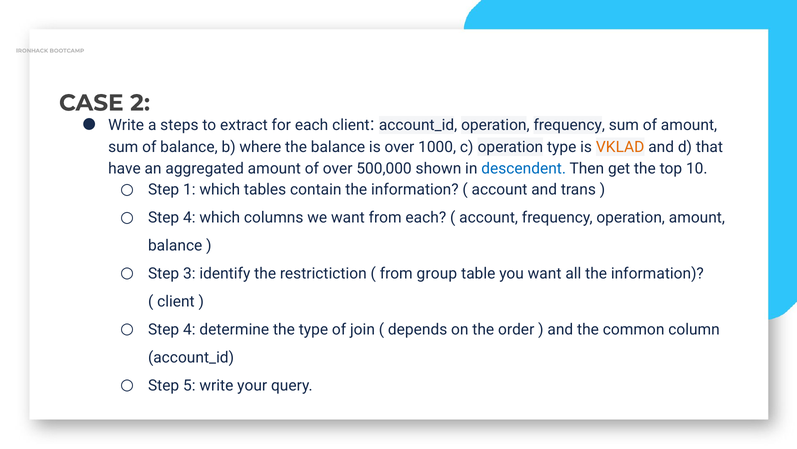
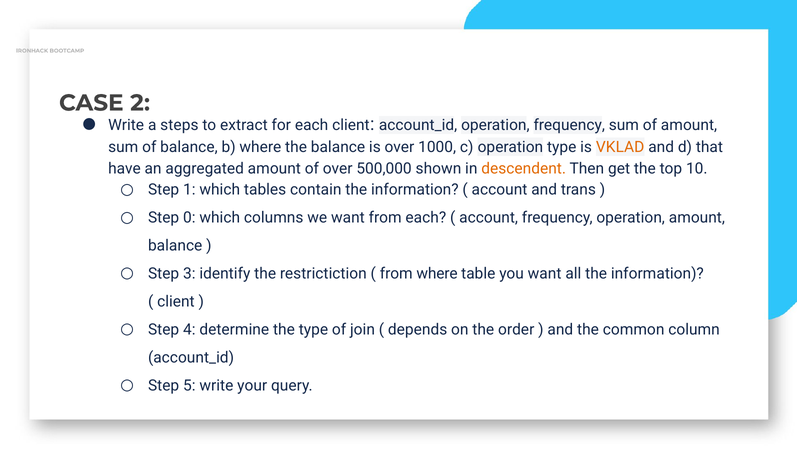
descendent colour: blue -> orange (524, 168)
4: 4 -> 0 (189, 217)
from group: group -> where (437, 273)
